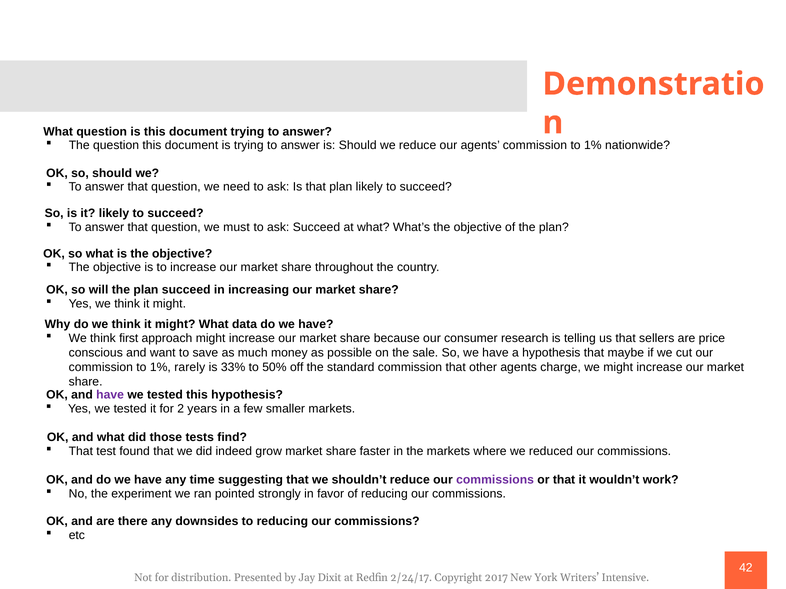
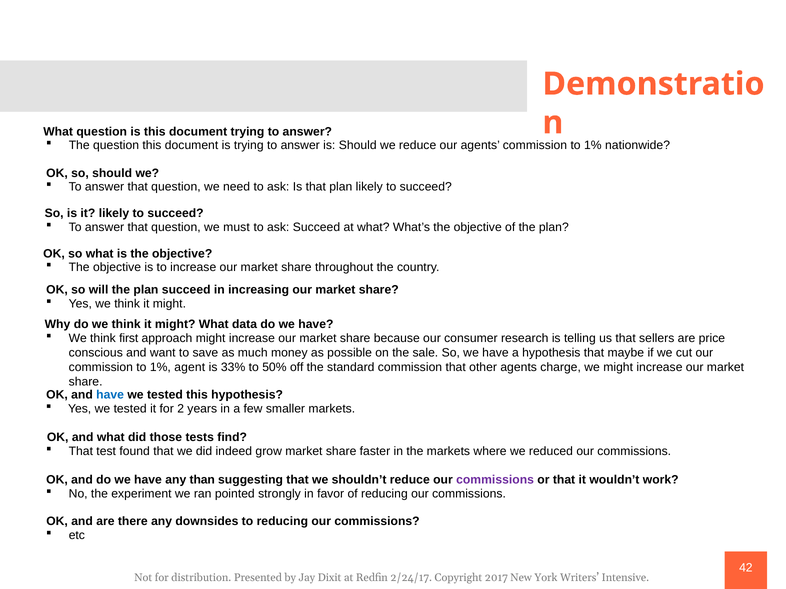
rarely: rarely -> agent (190, 367)
have colour: purple -> blue (110, 395)
time: time -> than (202, 480)
